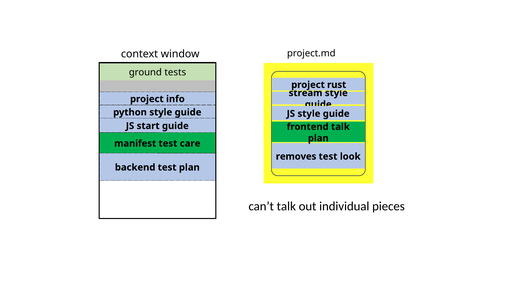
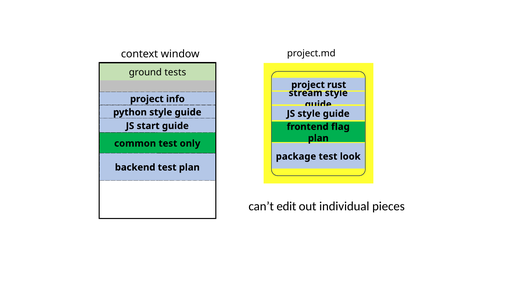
frontend talk: talk -> flag (340, 127)
manifest: manifest -> common (135, 143)
care: care -> only (190, 143)
removes: removes -> package (296, 156)
can’t talk: talk -> edit (286, 206)
